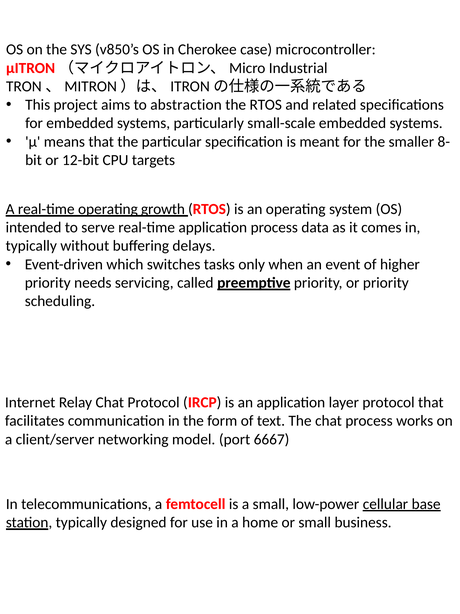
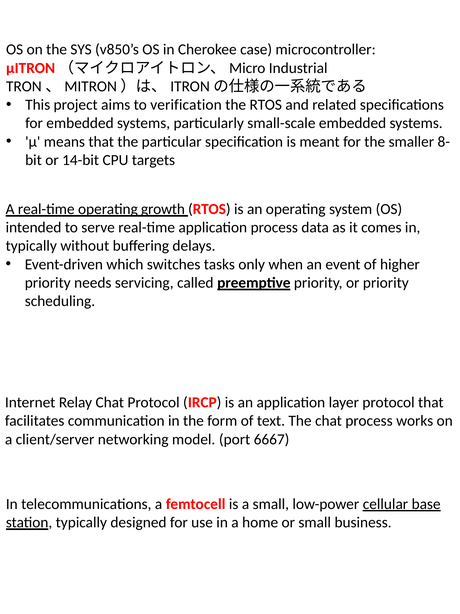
abstraction: abstraction -> verification (186, 105)
12-bit: 12-bit -> 14-bit (81, 160)
